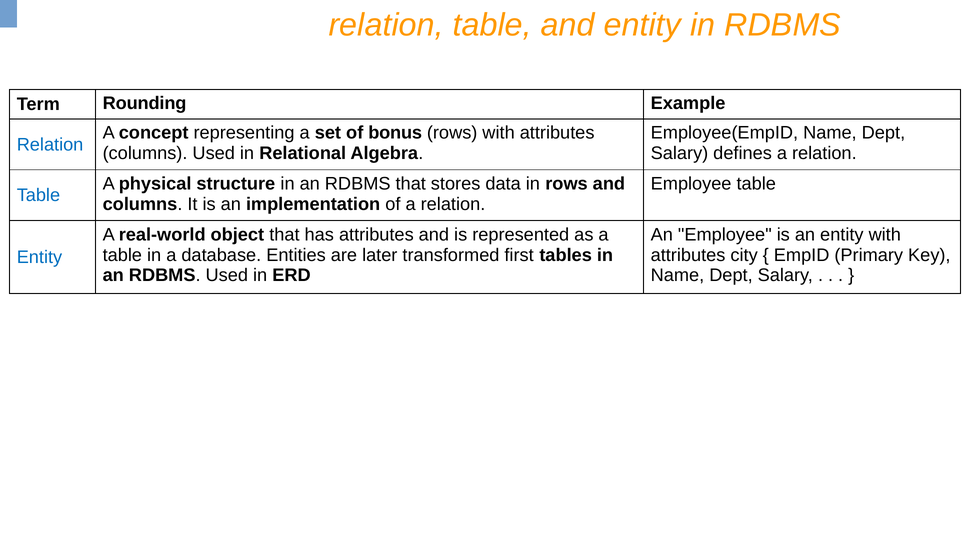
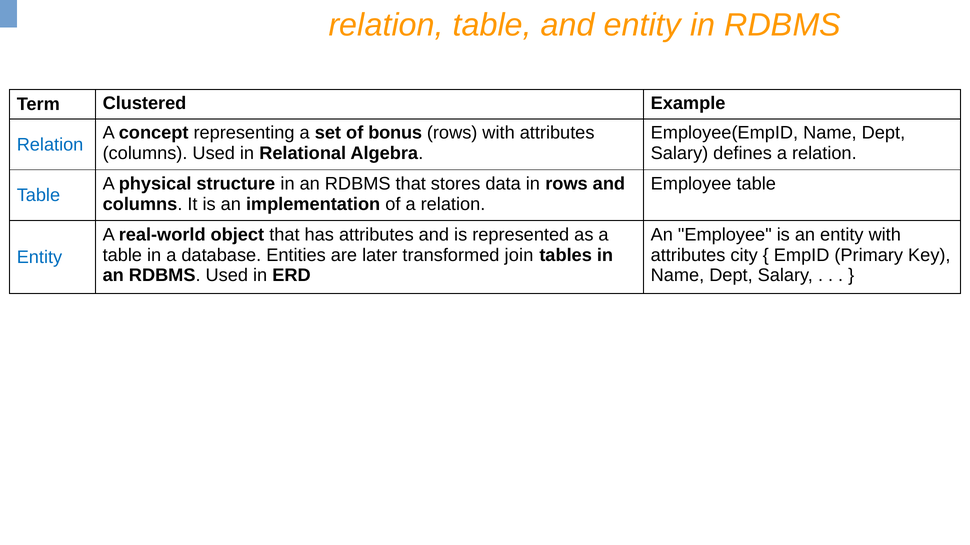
Rounding: Rounding -> Clustered (145, 104)
first: first -> join (519, 255)
